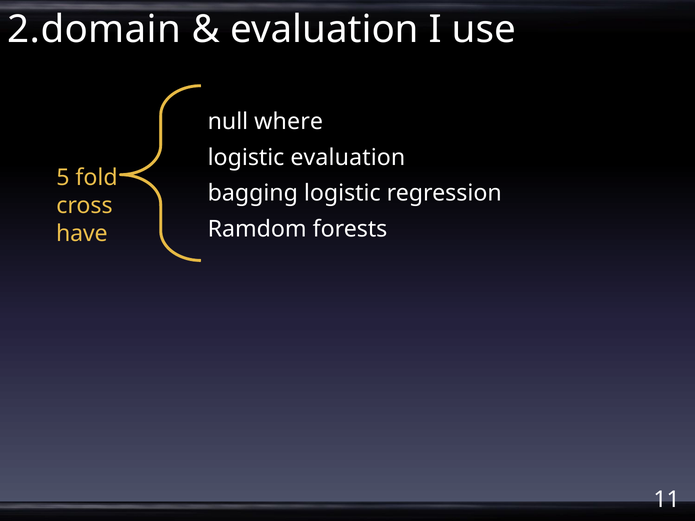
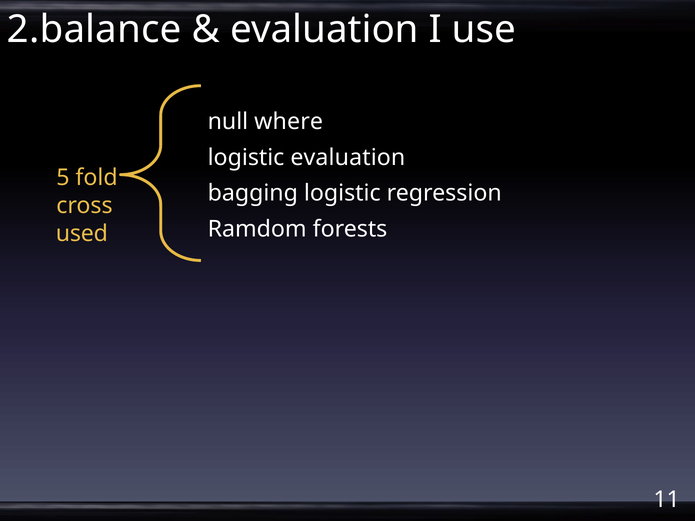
2.domain: 2.domain -> 2.balance (94, 29)
have: have -> used (82, 233)
